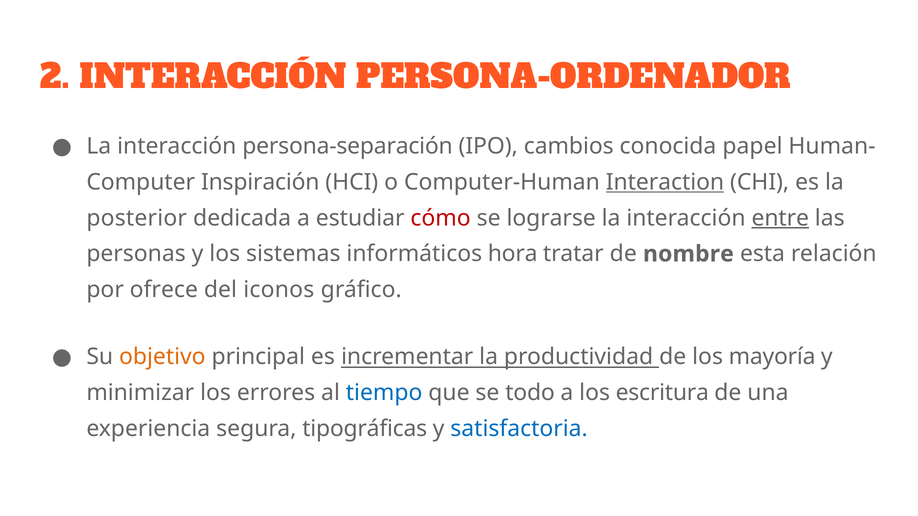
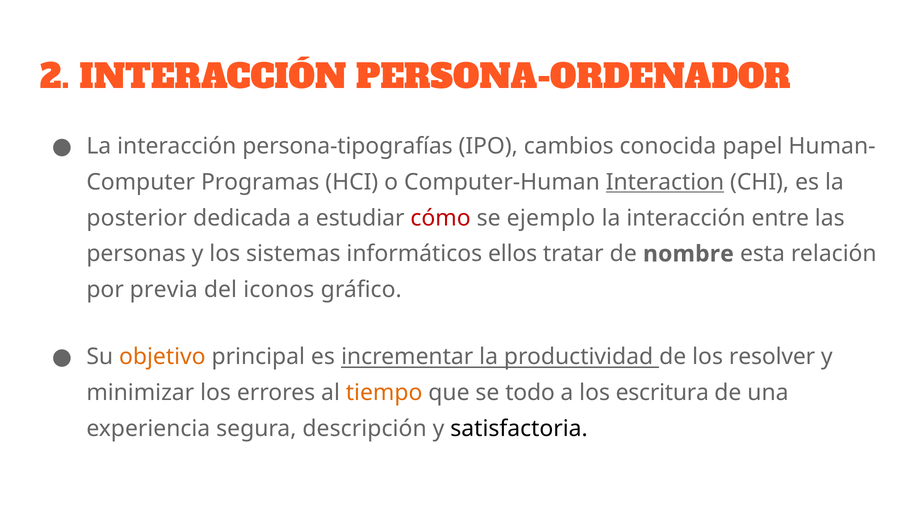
persona-separación: persona-separación -> persona-tipografías (348, 146)
Inspiración: Inspiración -> Programas (260, 182)
lograrse: lograrse -> ejemplo (551, 218)
entre underline: present -> none (780, 218)
hora: hora -> ellos (513, 254)
ofrece: ofrece -> previa (164, 290)
mayoría: mayoría -> resolver (772, 357)
tiempo colour: blue -> orange (384, 393)
tipográficas: tipográficas -> descripción (365, 429)
satisfactoria colour: blue -> black (519, 429)
